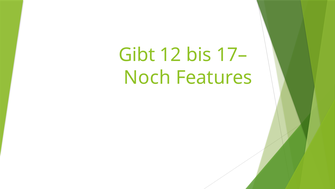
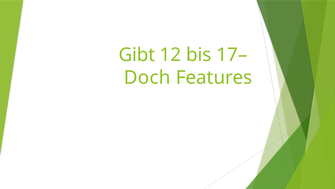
Noch: Noch -> Doch (147, 77)
